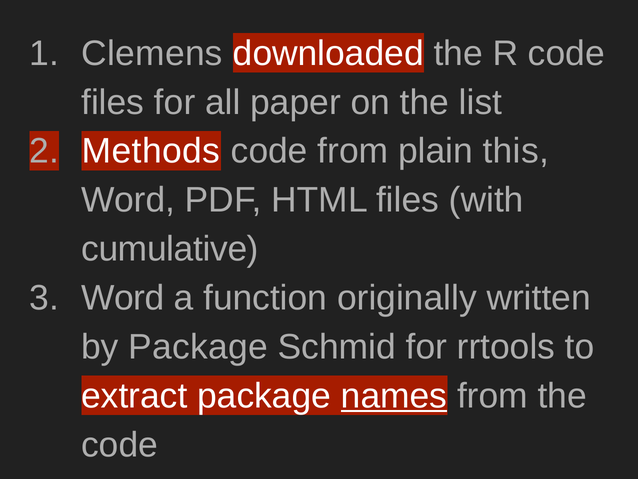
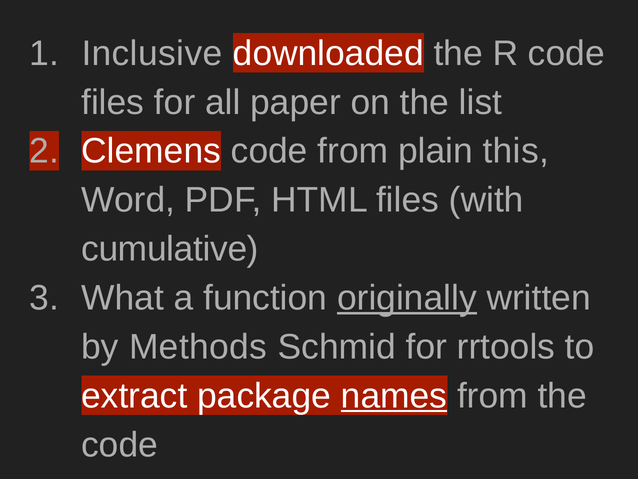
Clemens: Clemens -> Inclusive (152, 53)
Methods: Methods -> Clemens (151, 151)
Word: Word -> What (123, 298)
originally underline: none -> present (407, 298)
by Package: Package -> Methods (198, 347)
